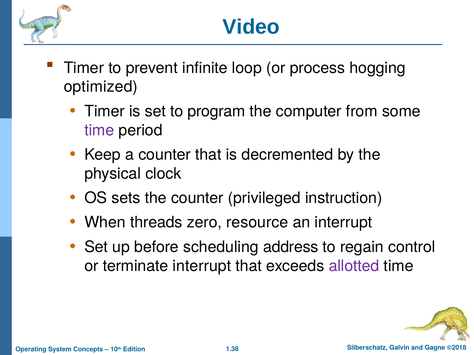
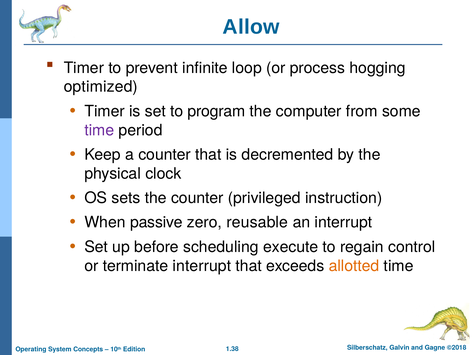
Video: Video -> Allow (251, 27)
threads: threads -> passive (156, 223)
resource: resource -> reusable (257, 223)
address: address -> execute (291, 247)
allotted colour: purple -> orange (354, 266)
